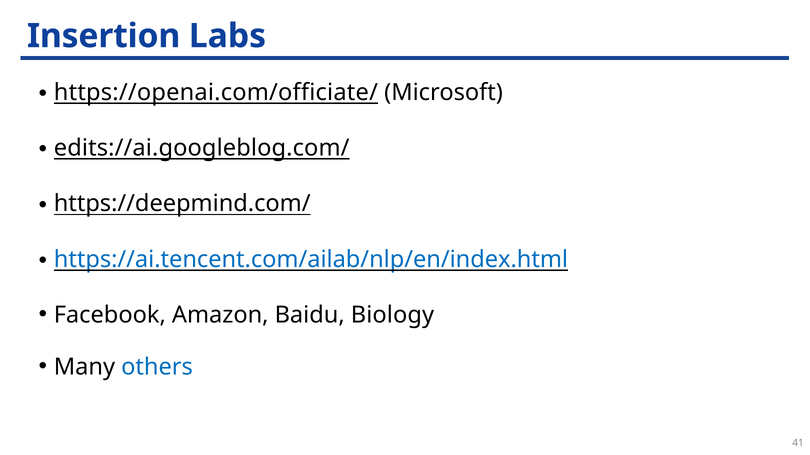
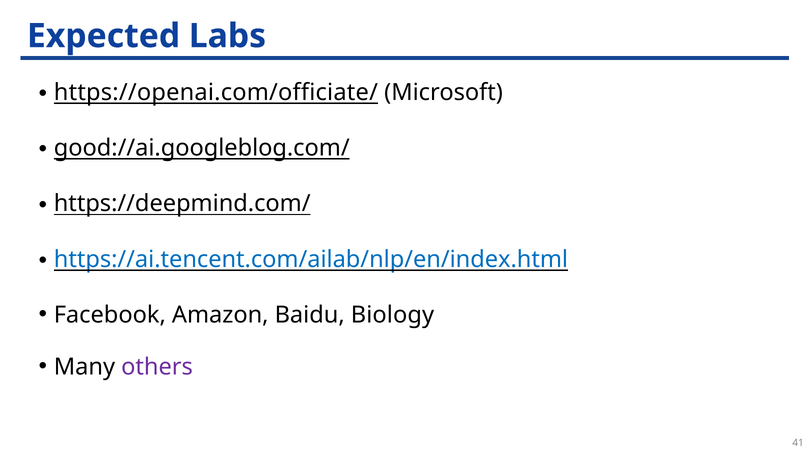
Insertion: Insertion -> Expected (104, 36)
edits://ai.googleblog.com/: edits://ai.googleblog.com/ -> good://ai.googleblog.com/ (202, 148)
others colour: blue -> purple (157, 367)
